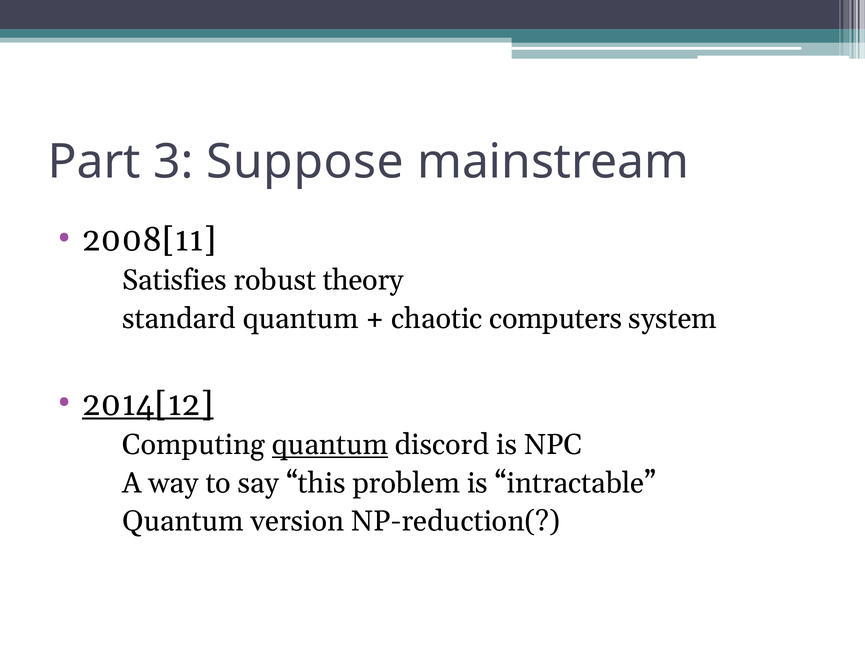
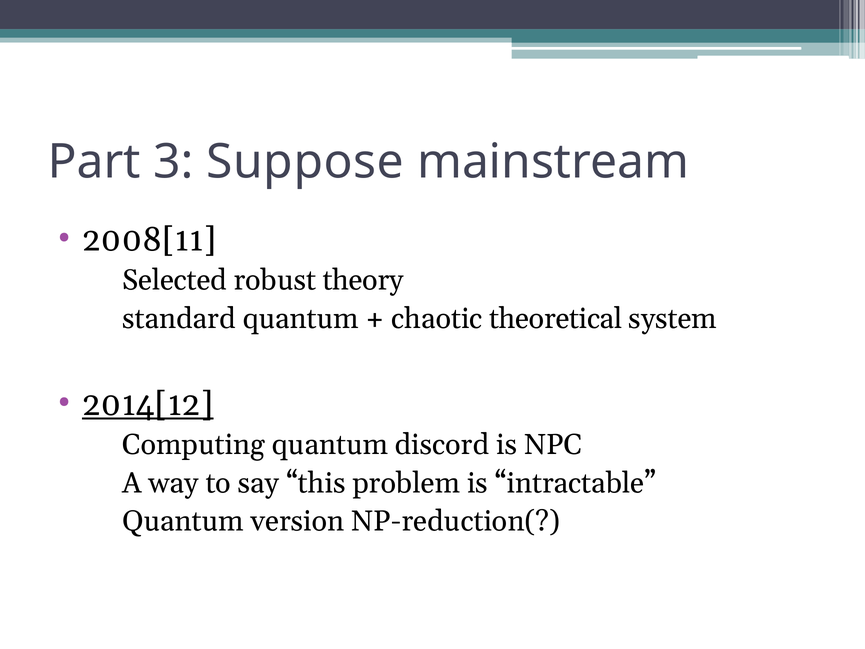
Satisfies: Satisfies -> Selected (175, 280)
computers: computers -> theoretical (556, 319)
quantum underline: present -> none (330, 445)
